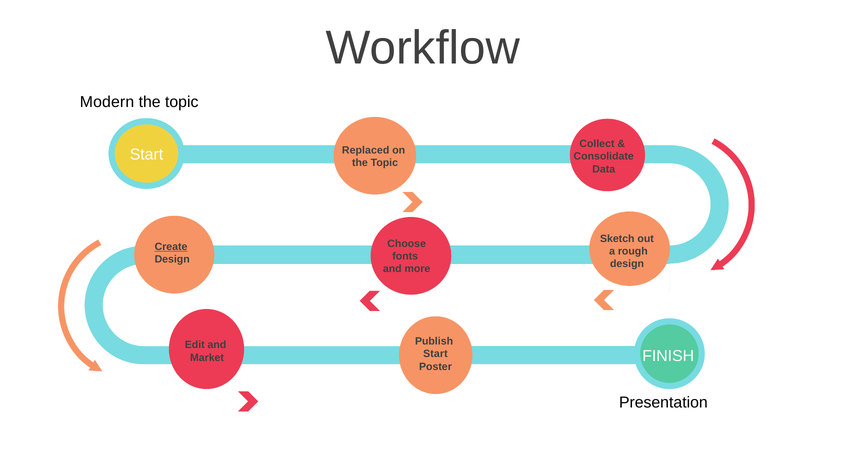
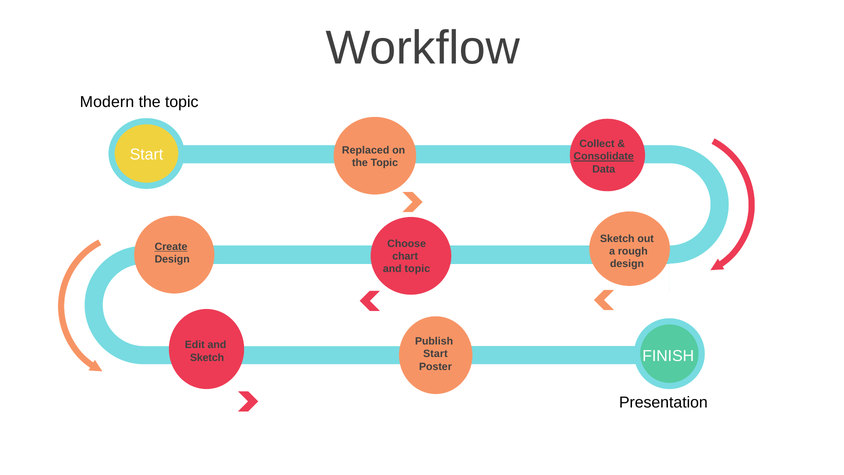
Consolidate underline: none -> present (604, 156)
fonts: fonts -> chart (405, 256)
and more: more -> topic (417, 269)
Market: Market -> Sketch (207, 357)
